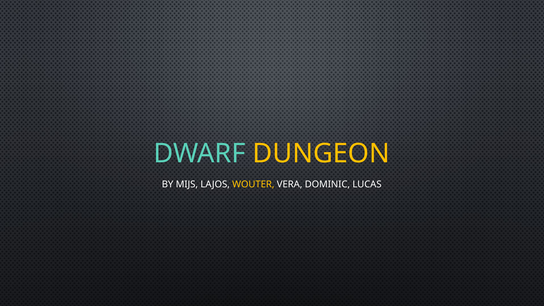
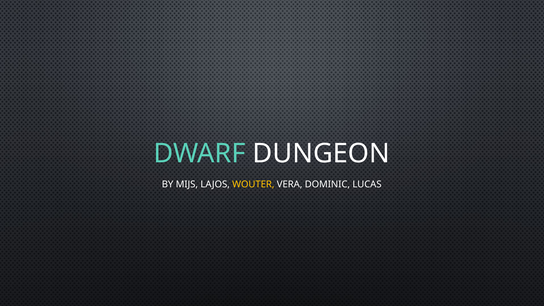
DUNGEON colour: yellow -> white (321, 154)
